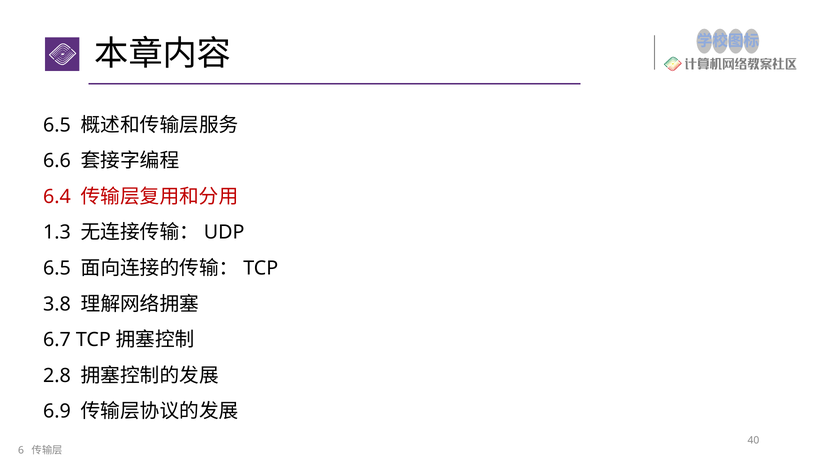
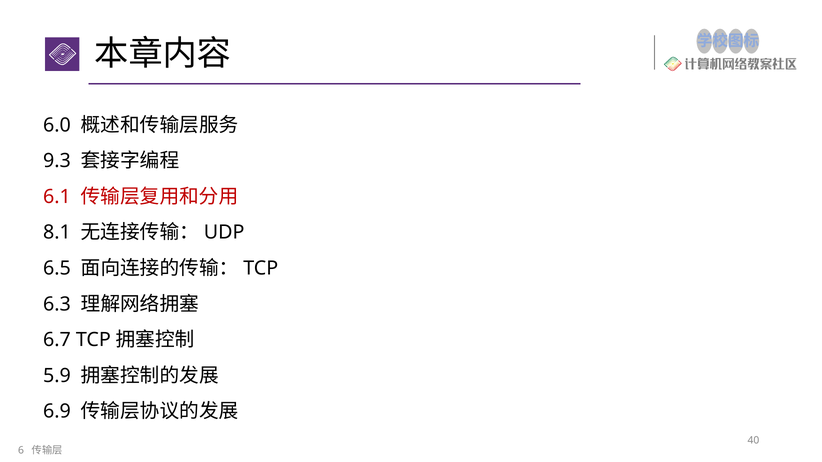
6.5: 6.5 -> 6.0 (57, 125)
6.6: 6.6 -> 9.3 (57, 161)
6.4: 6.4 -> 6.1 (57, 197)
1.3: 1.3 -> 8.1 (57, 233)
3.8: 3.8 -> 6.3 (57, 304)
2.8: 2.8 -> 5.9 (57, 376)
